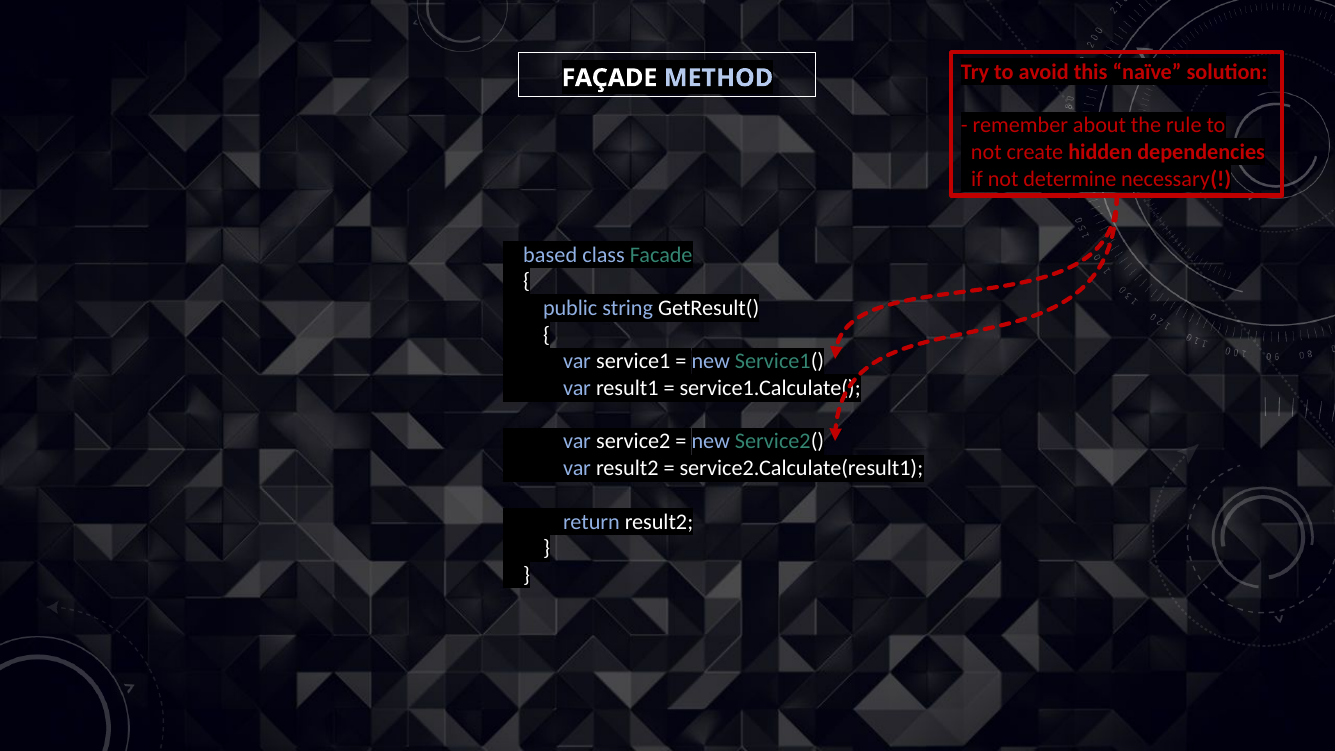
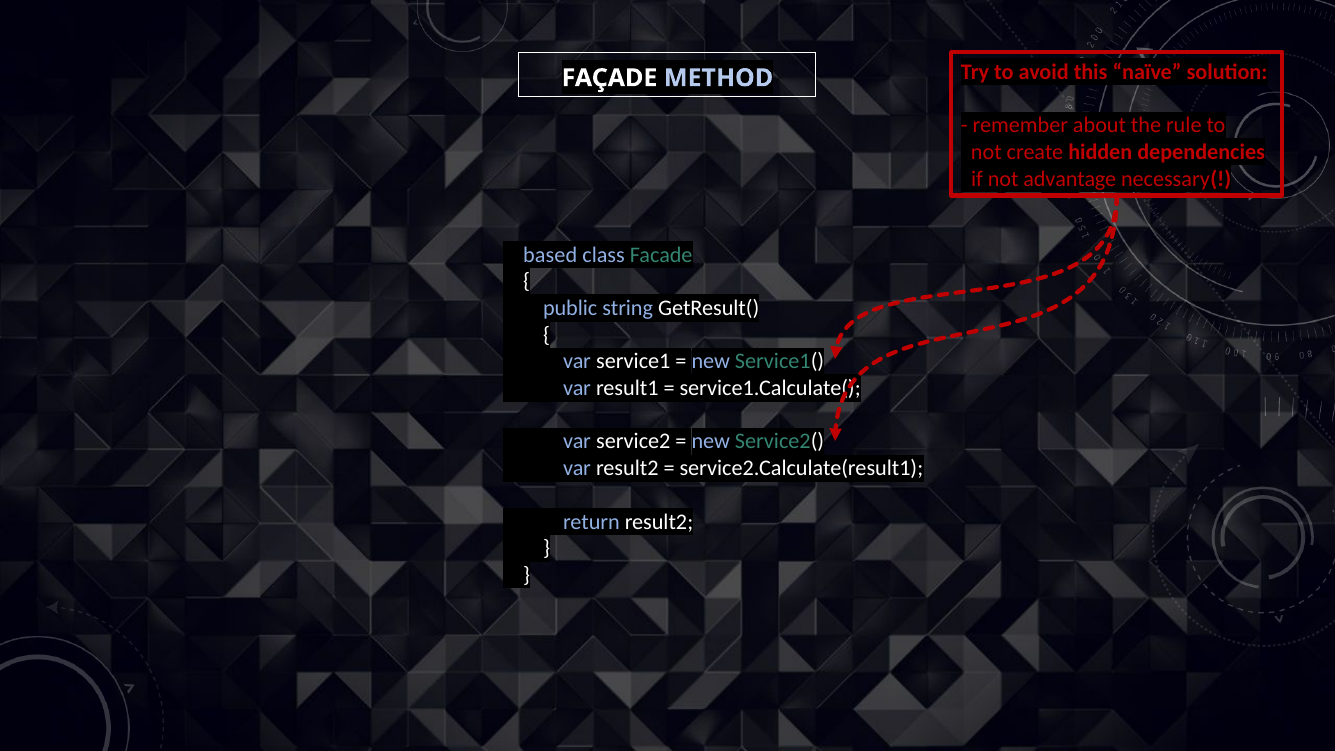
determine: determine -> advantage (1070, 179)
